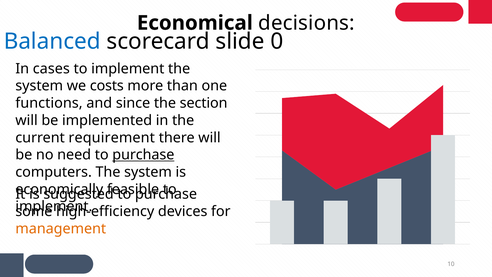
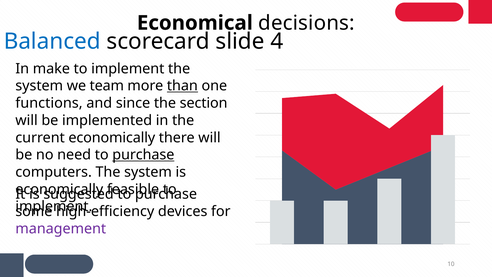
0: 0 -> 4 (277, 41)
cases: cases -> make (51, 69)
costs: costs -> team (107, 86)
than underline: none -> present (182, 86)
current requirement: requirement -> economically (112, 137)
management colour: orange -> purple (61, 228)
